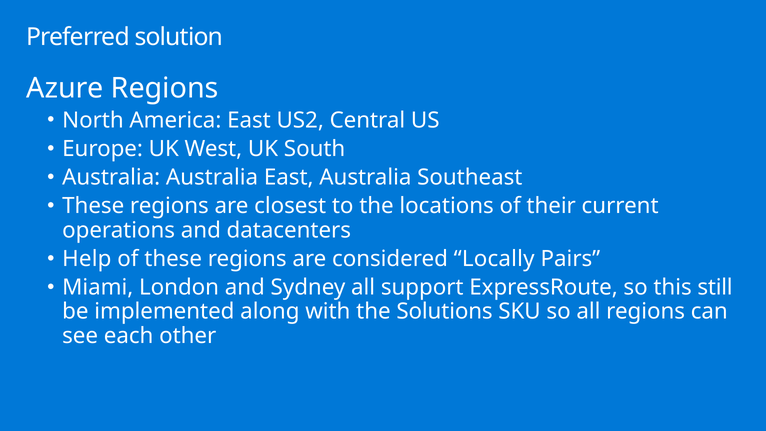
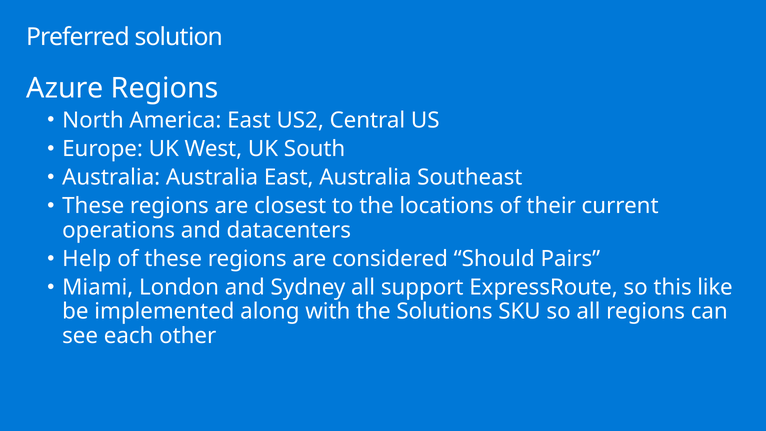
Locally: Locally -> Should (494, 259)
still: still -> like (715, 287)
